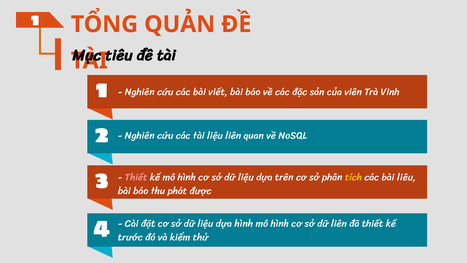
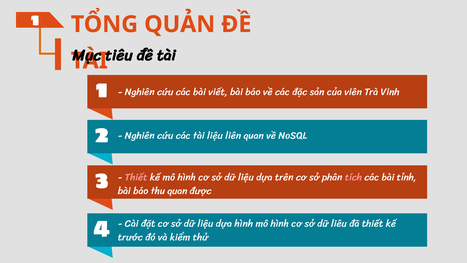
tích colour: yellow -> pink (353, 177)
liêu: liêu -> tỉnh (407, 177)
thu phát: phát -> quan (177, 191)
dữ liên: liên -> liêu (339, 223)
